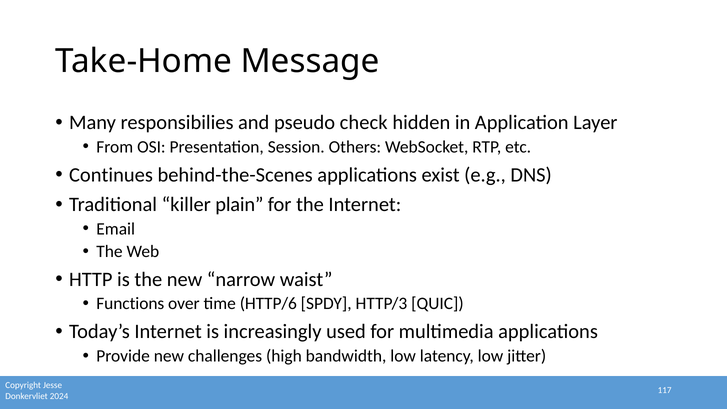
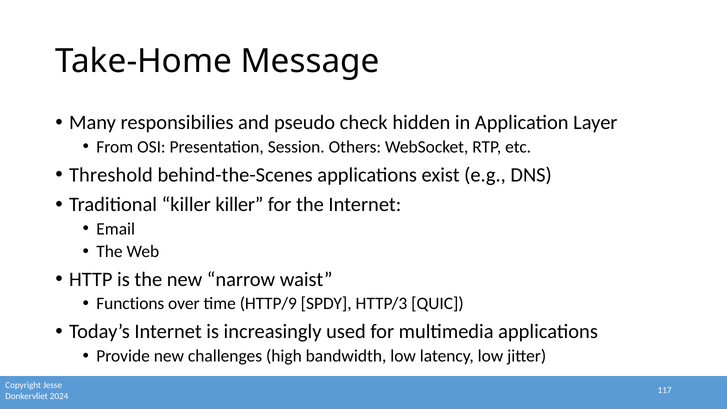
Continues: Continues -> Threshold (111, 175)
killer plain: plain -> killer (239, 204)
HTTP/6: HTTP/6 -> HTTP/9 (268, 304)
